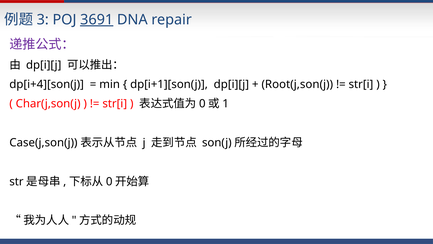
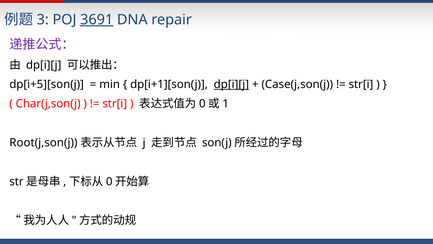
dp[i+4][son(j: dp[i+4][son(j -> dp[i+5][son(j (47, 84)
dp[i][j underline: none -> present (231, 84)
Root(j,son(j: Root(j,son(j -> Case(j,son(j (297, 84)
Case(j,son(j: Case(j,son(j -> Root(j,son(j (43, 142)
